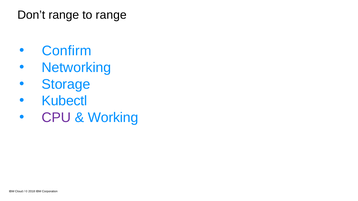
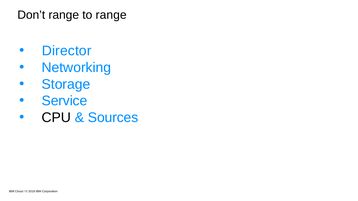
Confirm: Confirm -> Director (67, 51)
Kubectl: Kubectl -> Service (64, 101)
CPU colour: purple -> black (56, 118)
Working: Working -> Sources (113, 118)
